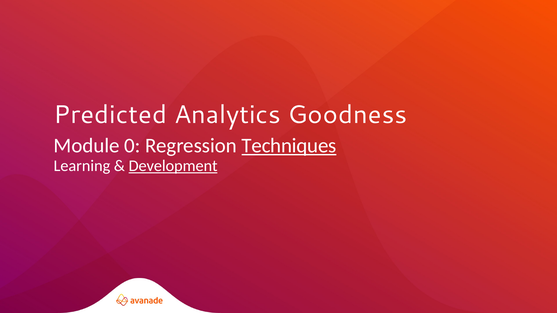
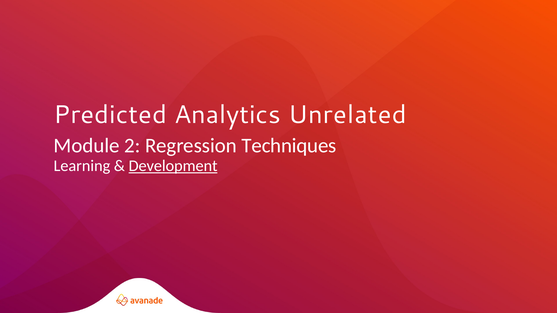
Goodness: Goodness -> Unrelated (347, 115)
0: 0 -> 2 (132, 146)
Techniques underline: present -> none (289, 146)
